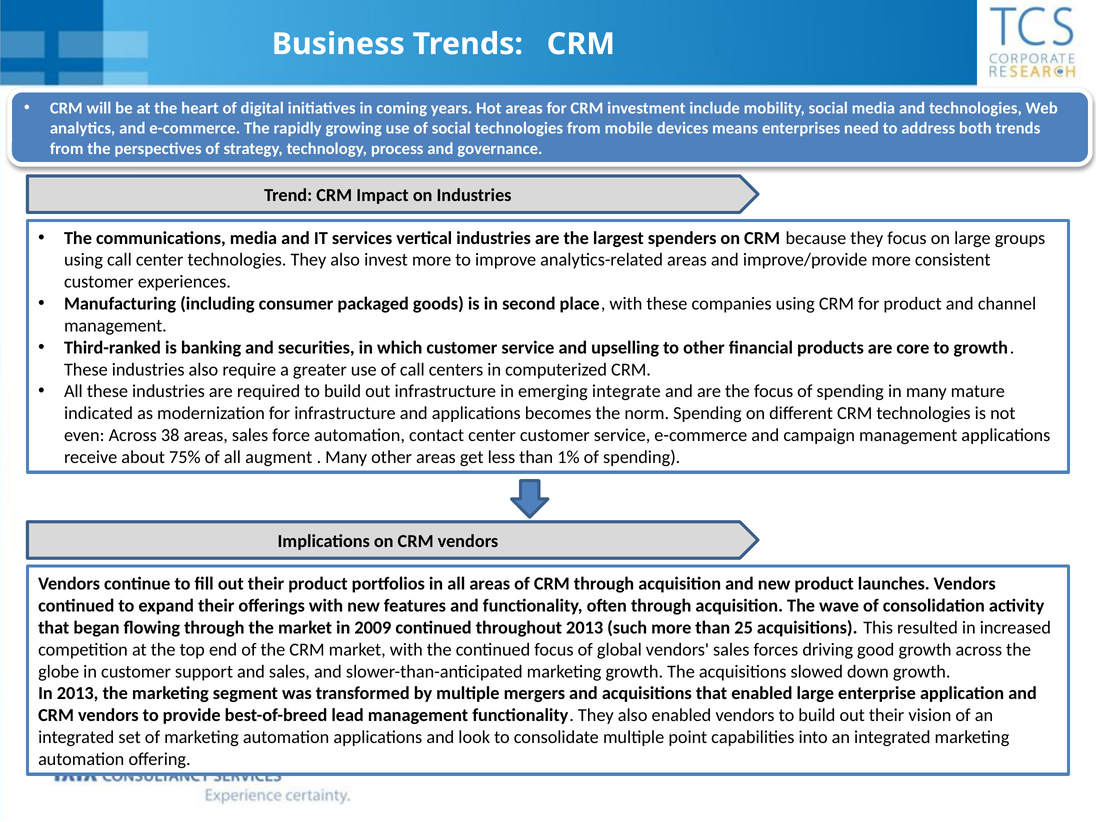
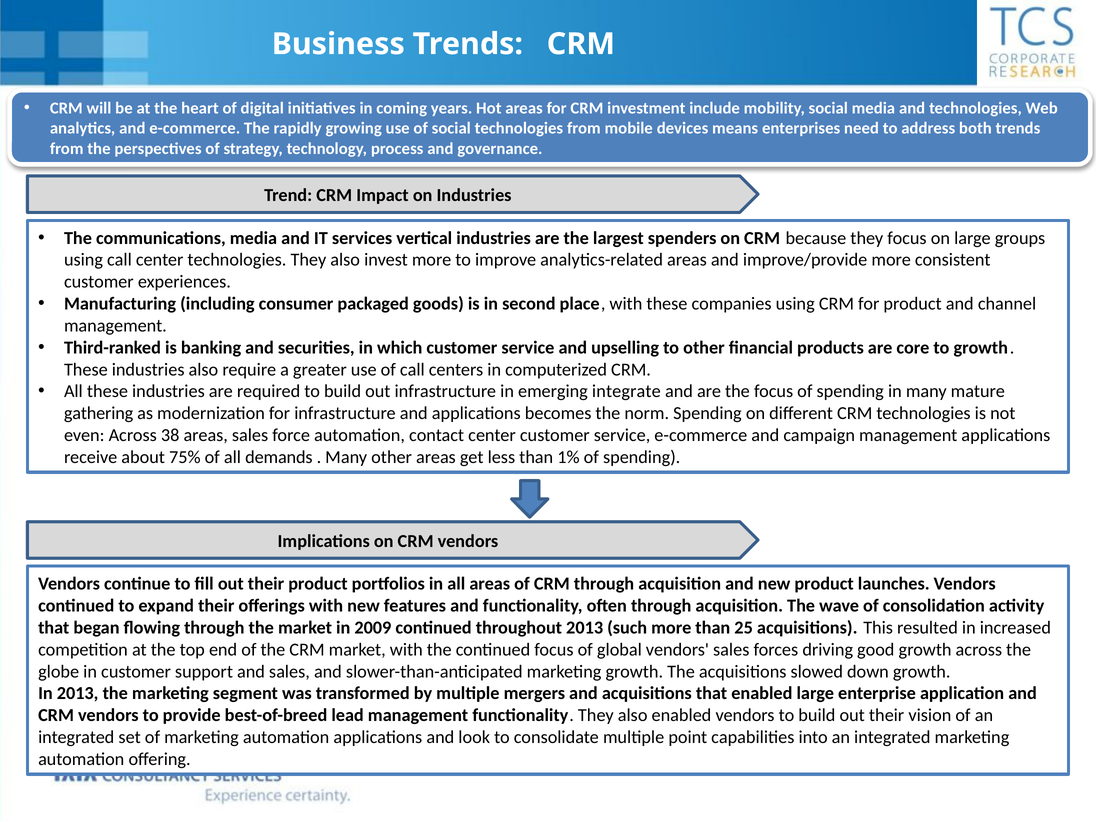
indicated: indicated -> gathering (99, 413)
augment: augment -> demands (279, 457)
